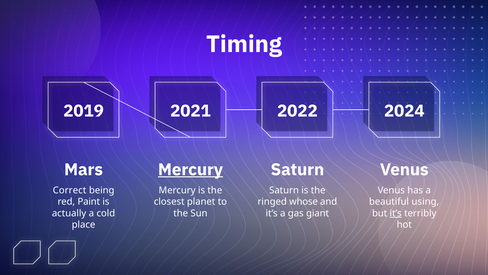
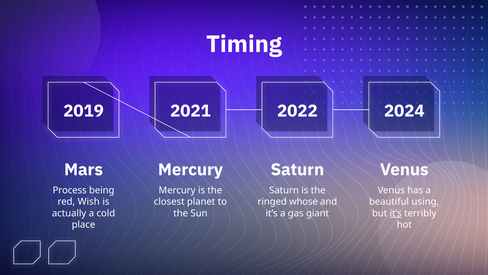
Mercury underline: present -> none (190, 169)
Correct: Correct -> Process (70, 190)
Paint: Paint -> Wish (89, 201)
